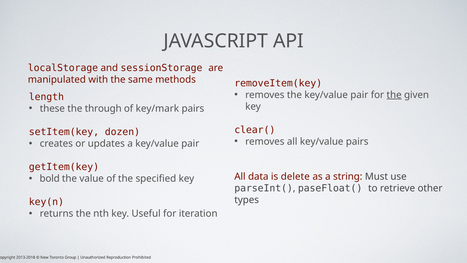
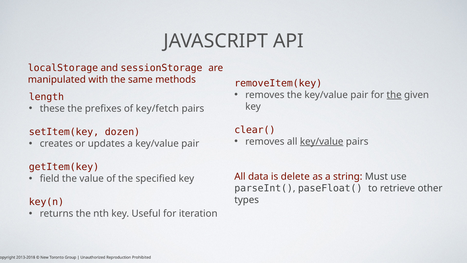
through: through -> prefixes (103, 108)
key/mark: key/mark -> key/fetch (157, 108)
key/value underline: none -> present (322, 141)
bold: bold -> field (50, 178)
